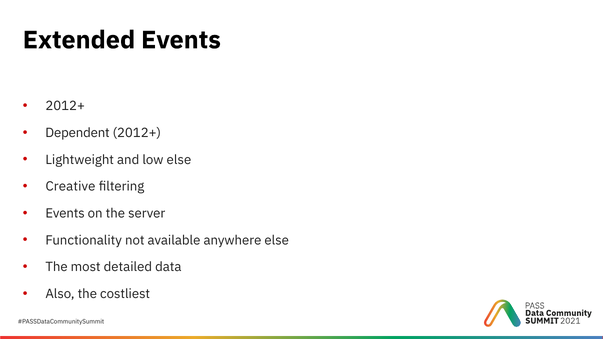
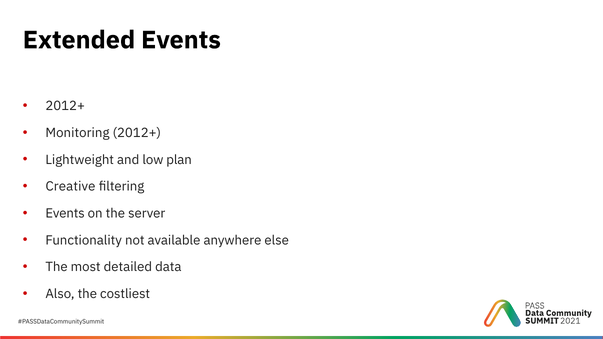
Dependent: Dependent -> Monitoring (77, 133)
low else: else -> plan (179, 160)
